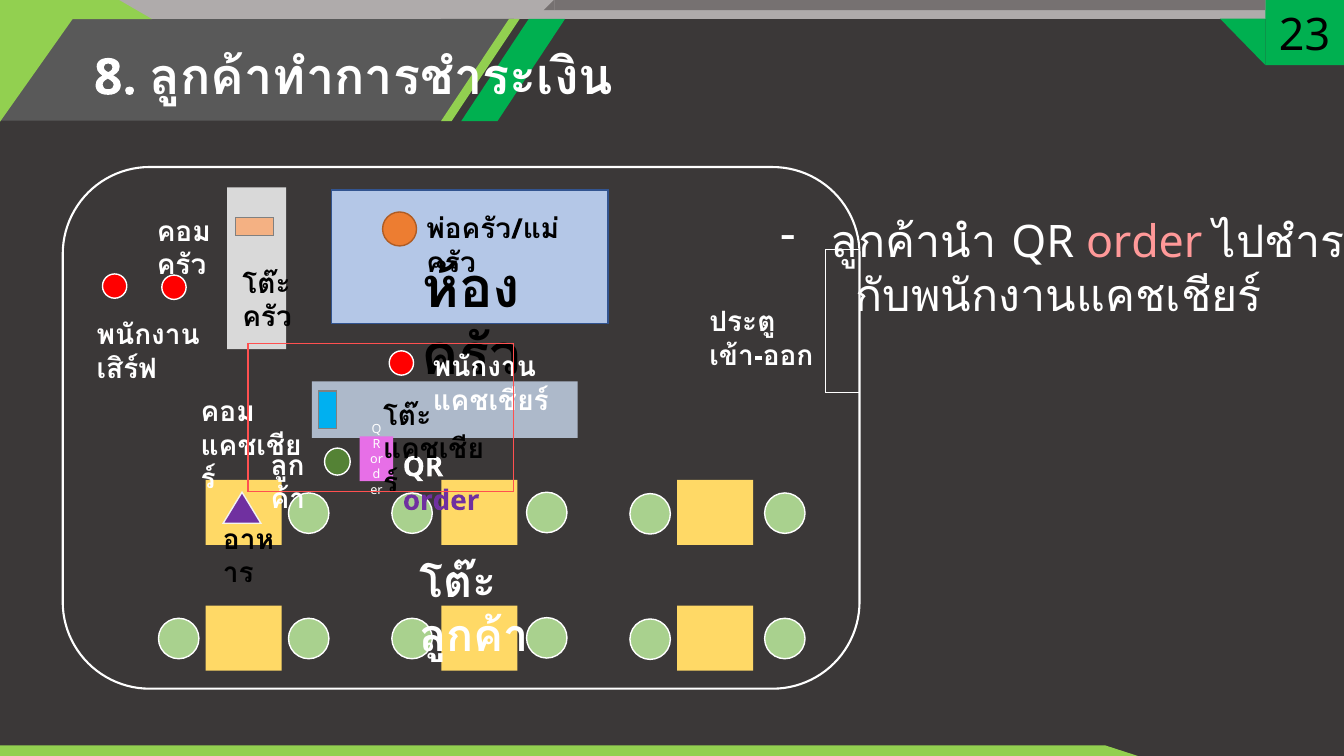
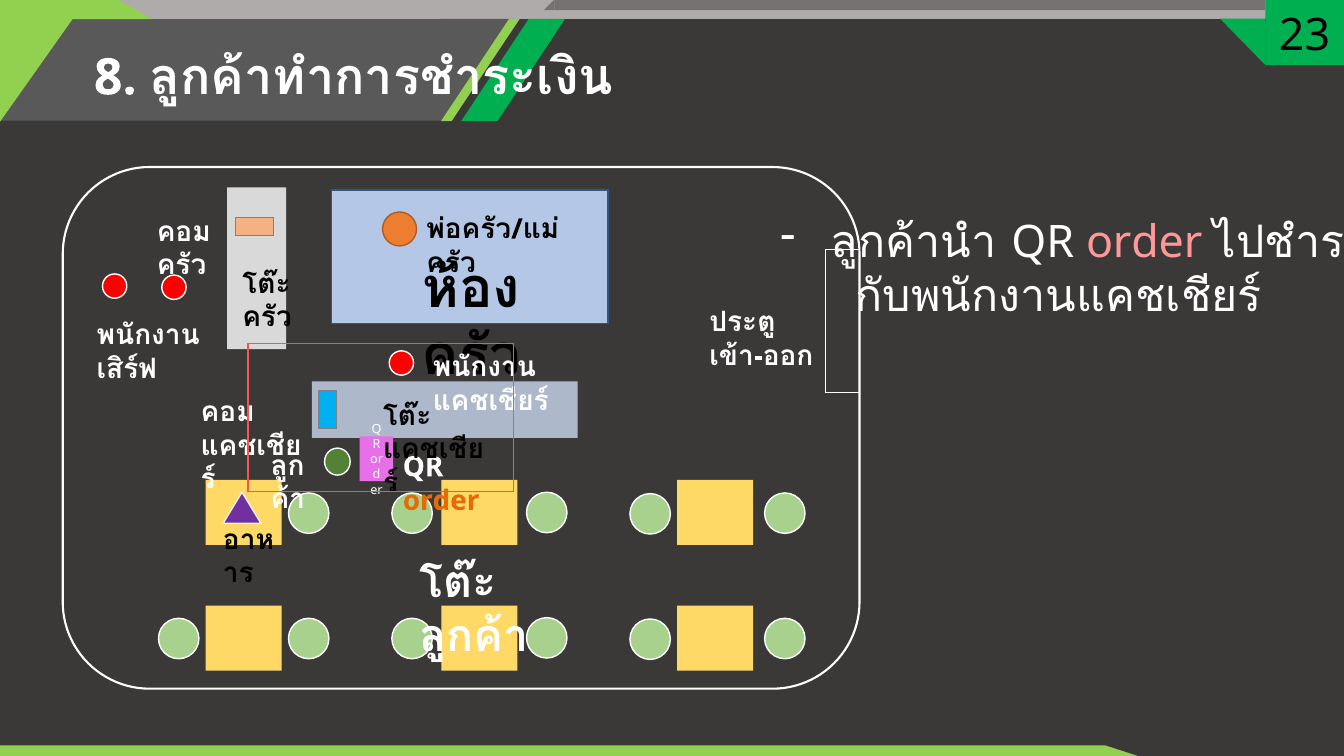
order colour: purple -> orange (441, 501)
